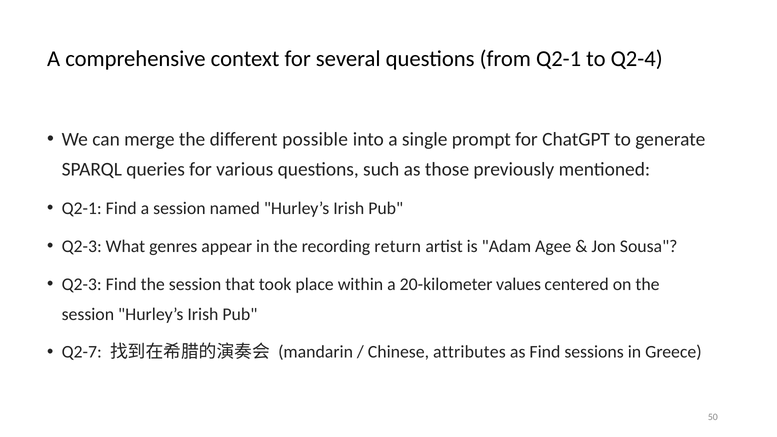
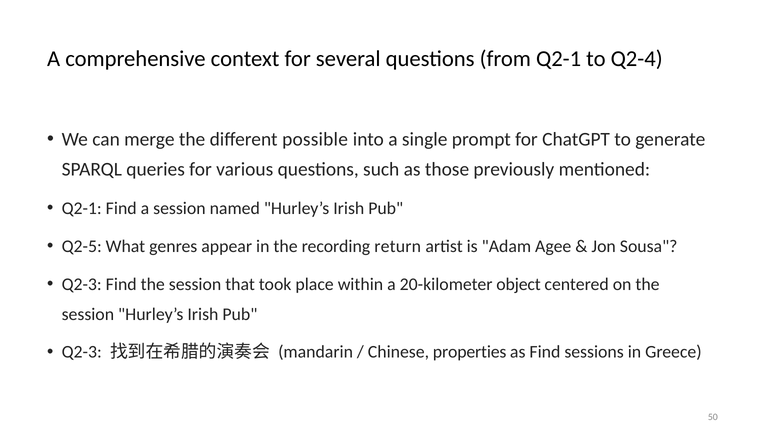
Q2-3: Q2-3 -> Q2-5 (82, 246)
values: values -> object (519, 284)
Q2-7: Q2-7 -> Q2-3 (82, 352)
attributes: attributes -> properties (470, 352)
